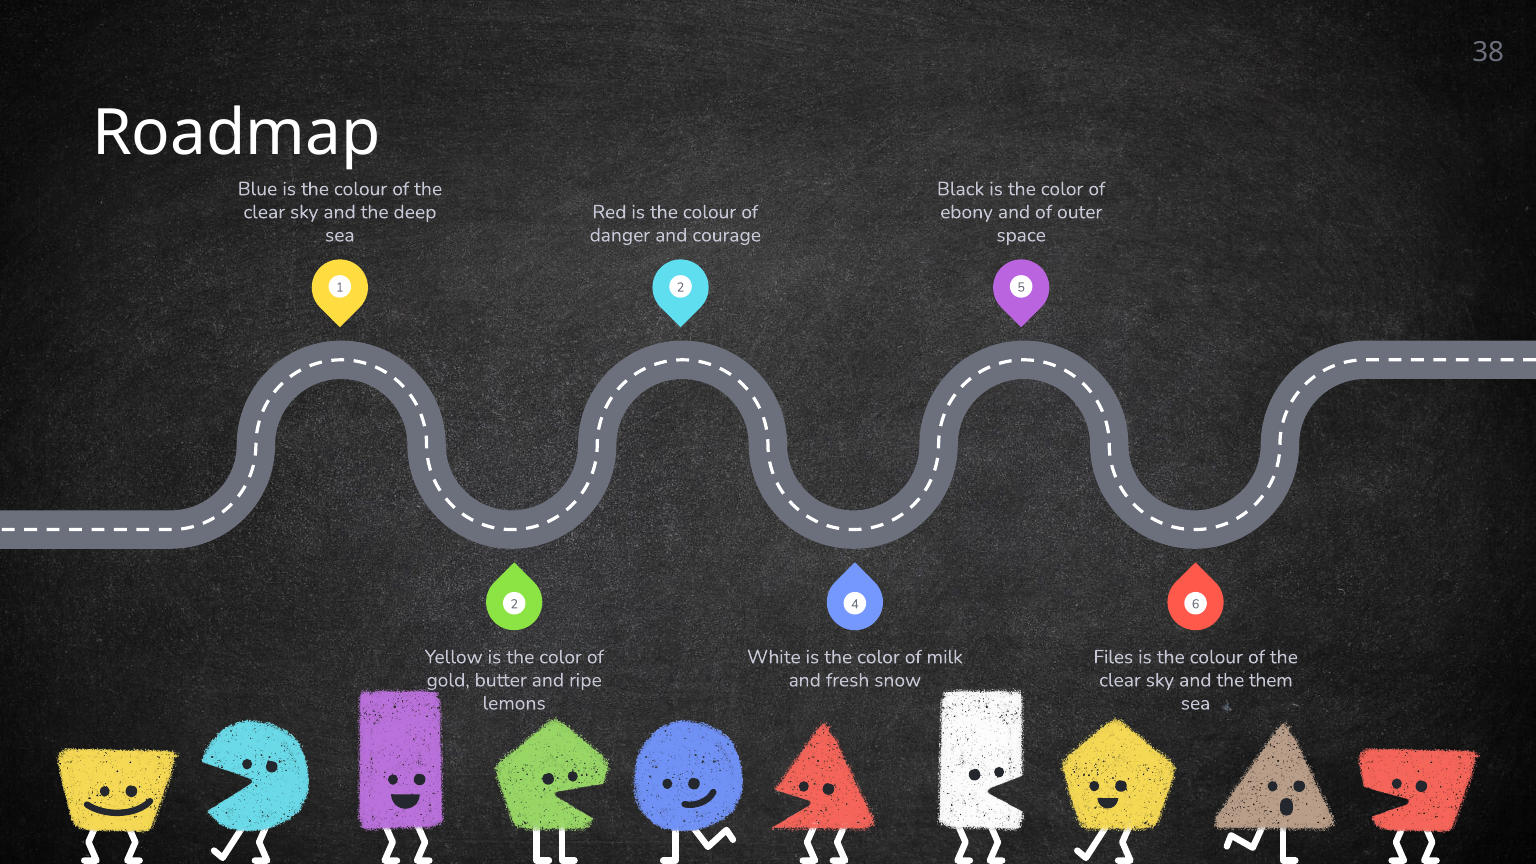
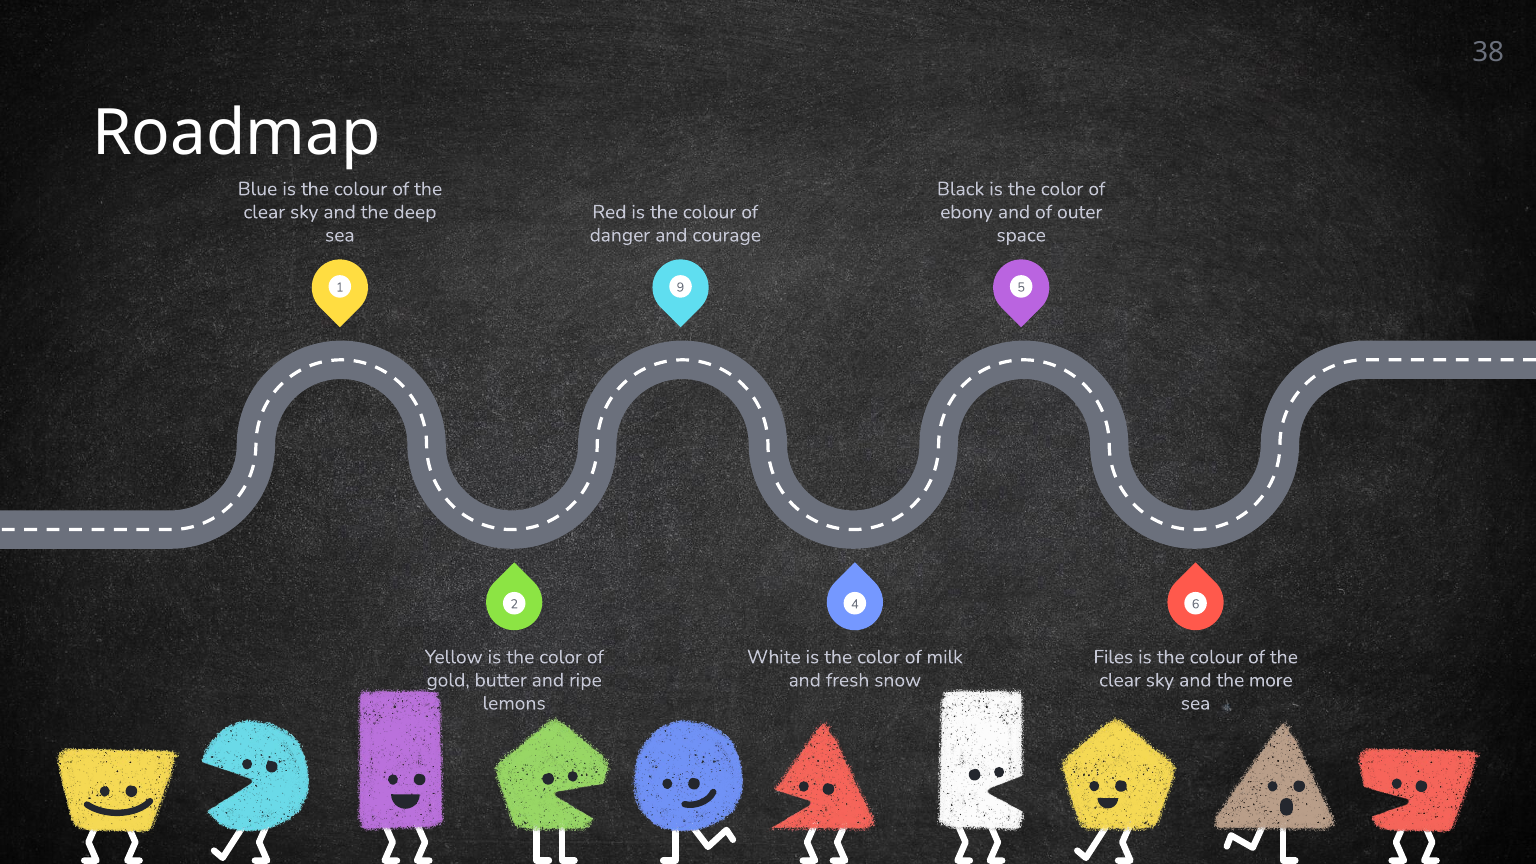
1 2: 2 -> 9 (680, 287)
them: them -> more (1271, 680)
